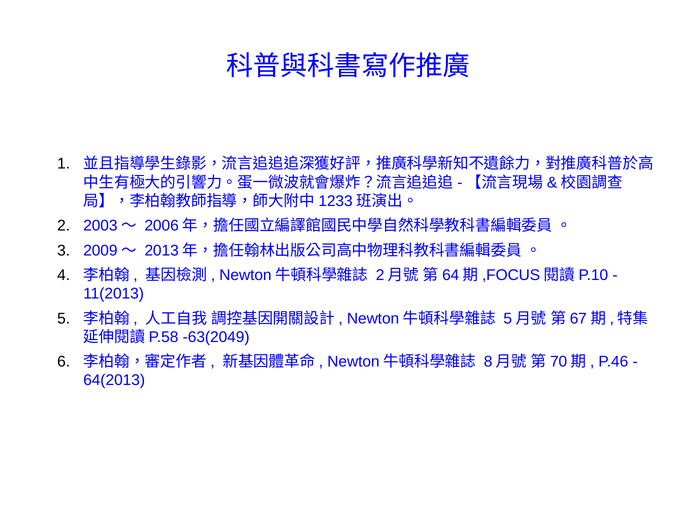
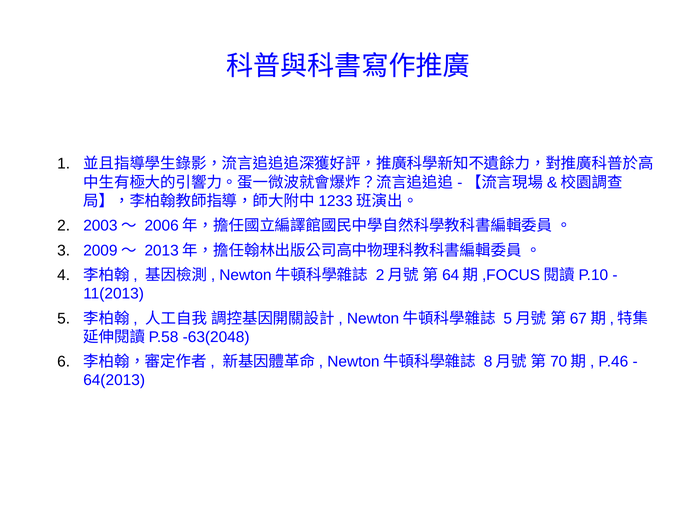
-63(2049: -63(2049 -> -63(2048 (216, 337)
